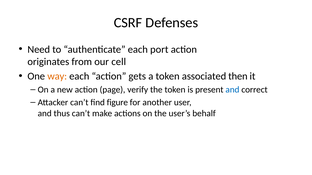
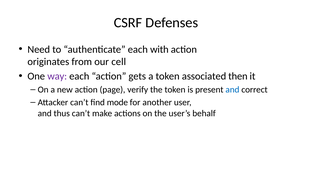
port: port -> with (159, 49)
way colour: orange -> purple (57, 77)
figure: figure -> mode (117, 103)
